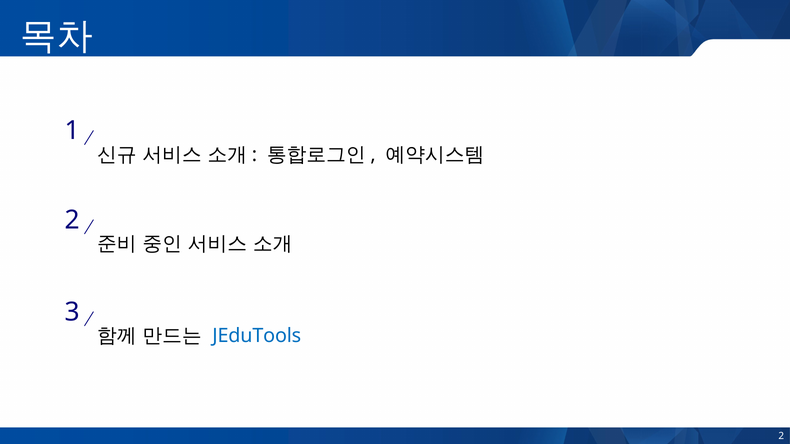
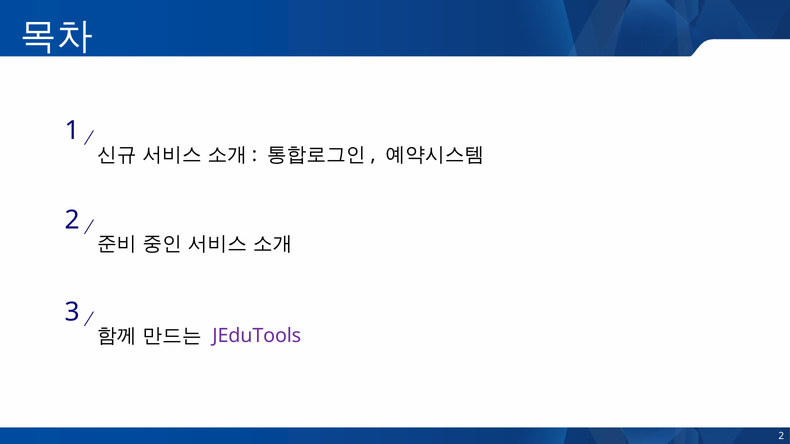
JEduTools colour: blue -> purple (257, 336)
